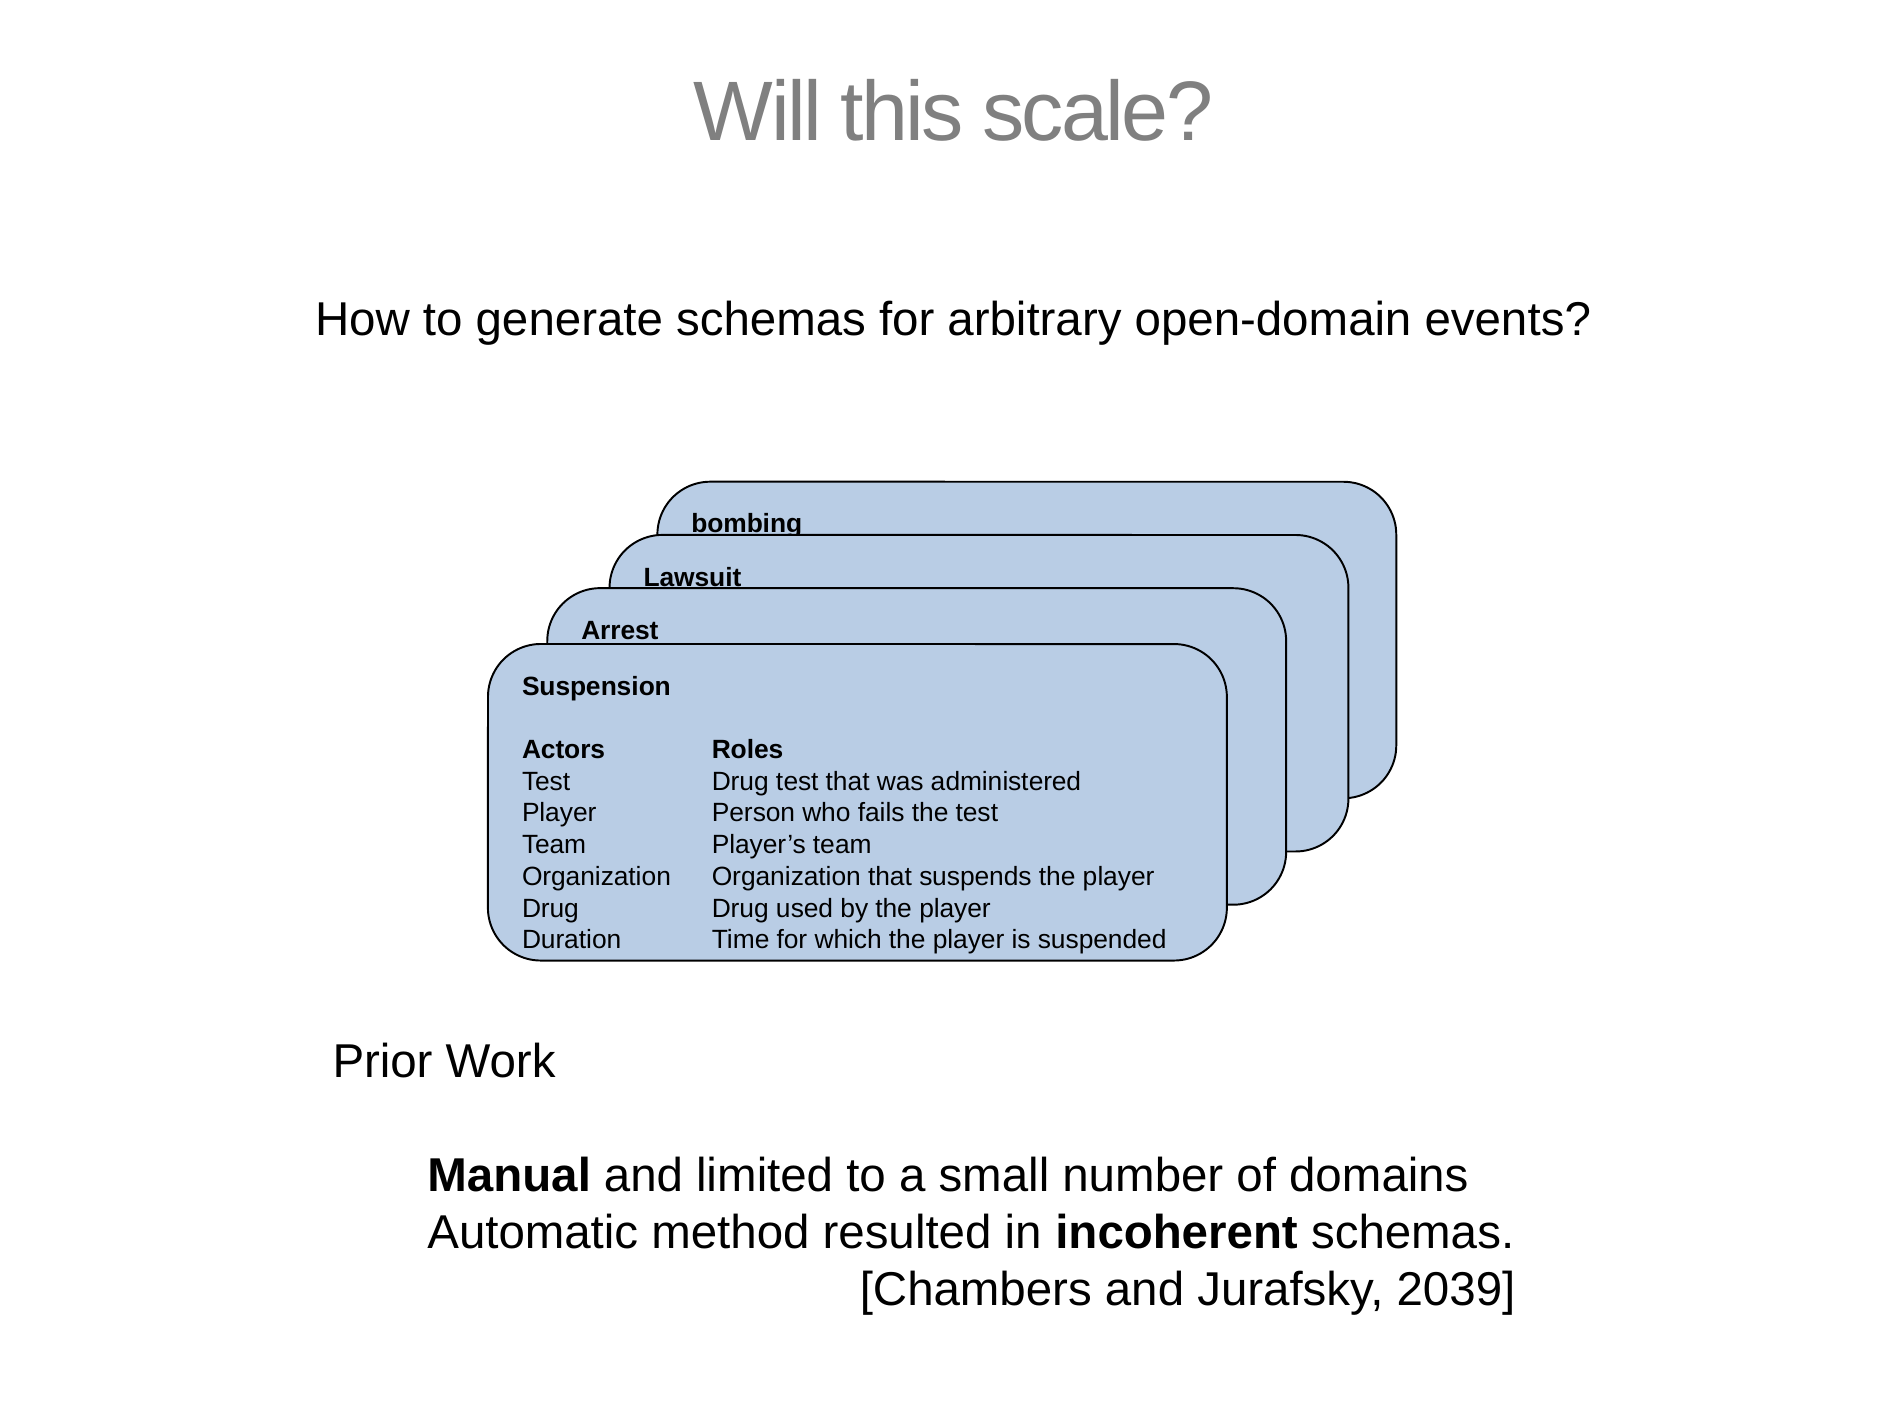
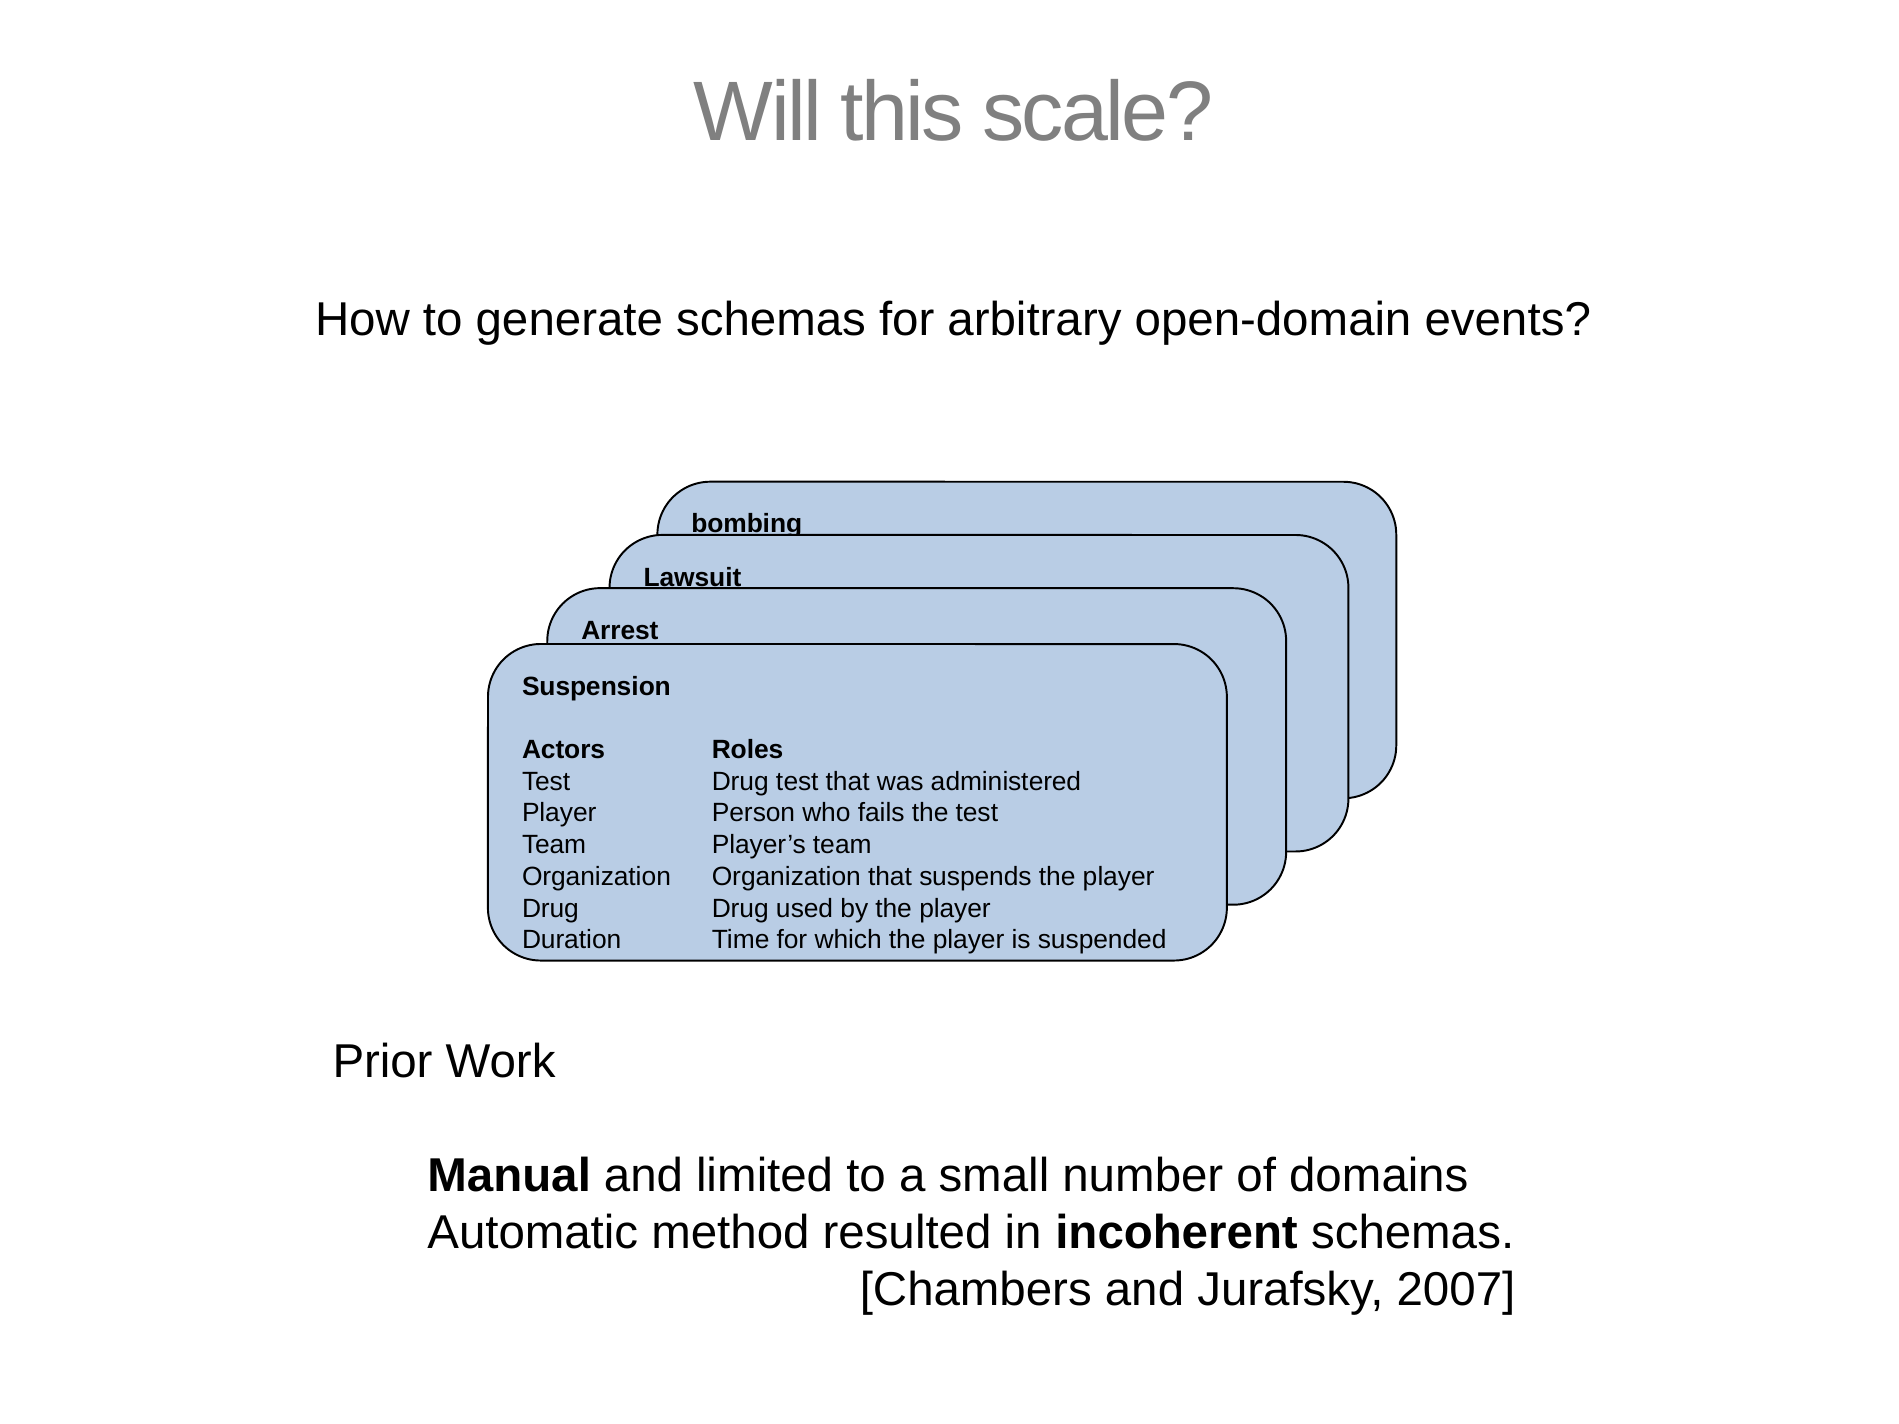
2039: 2039 -> 2007 (1456, 1290)
